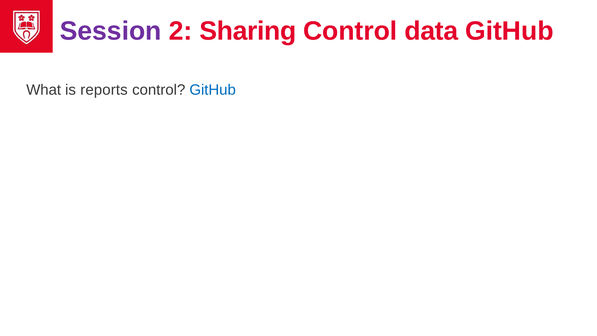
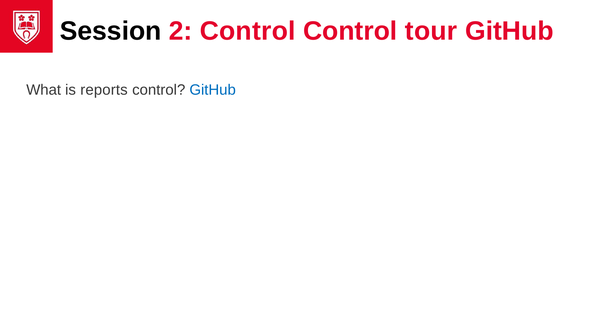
Session colour: purple -> black (111, 31)
2 Sharing: Sharing -> Control (248, 31)
data: data -> tour (431, 31)
